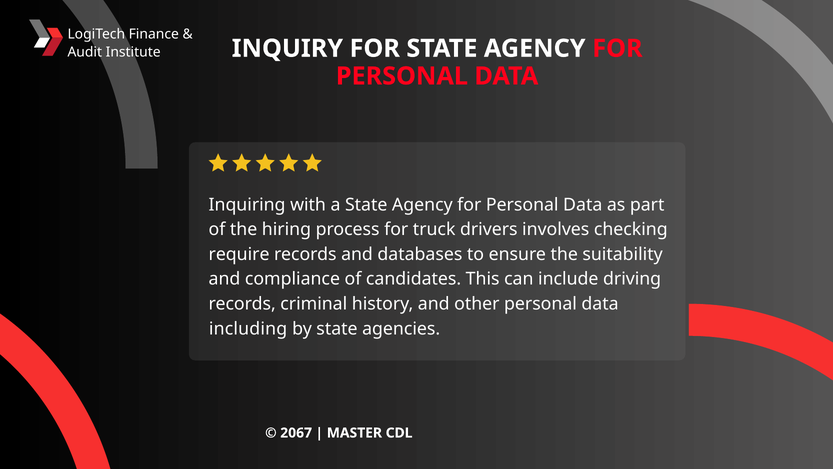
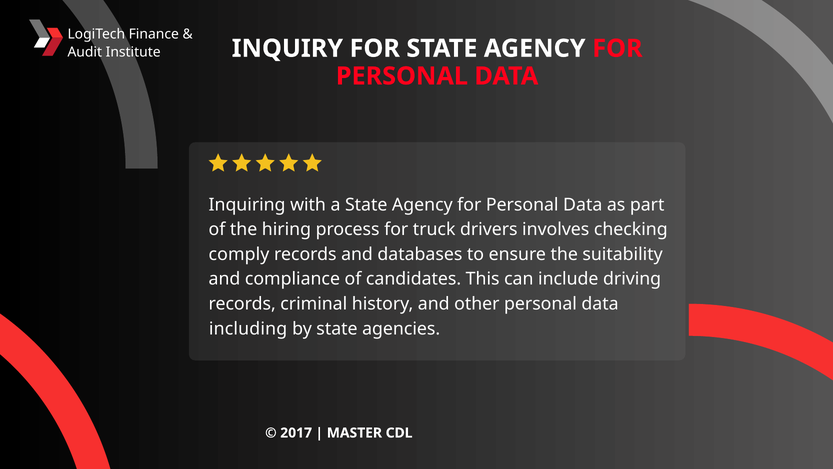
require: require -> comply (239, 254)
2067: 2067 -> 2017 (296, 433)
